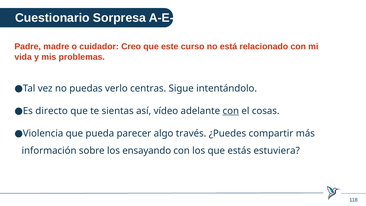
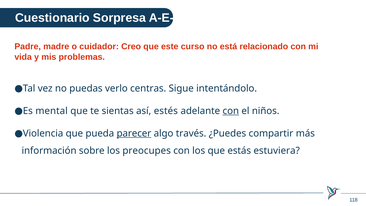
directo: directo -> mental (52, 111)
vídeo: vídeo -> estés (166, 111)
cosas: cosas -> niños (266, 111)
parecer underline: none -> present (134, 133)
ensayando: ensayando -> preocupes (147, 151)
